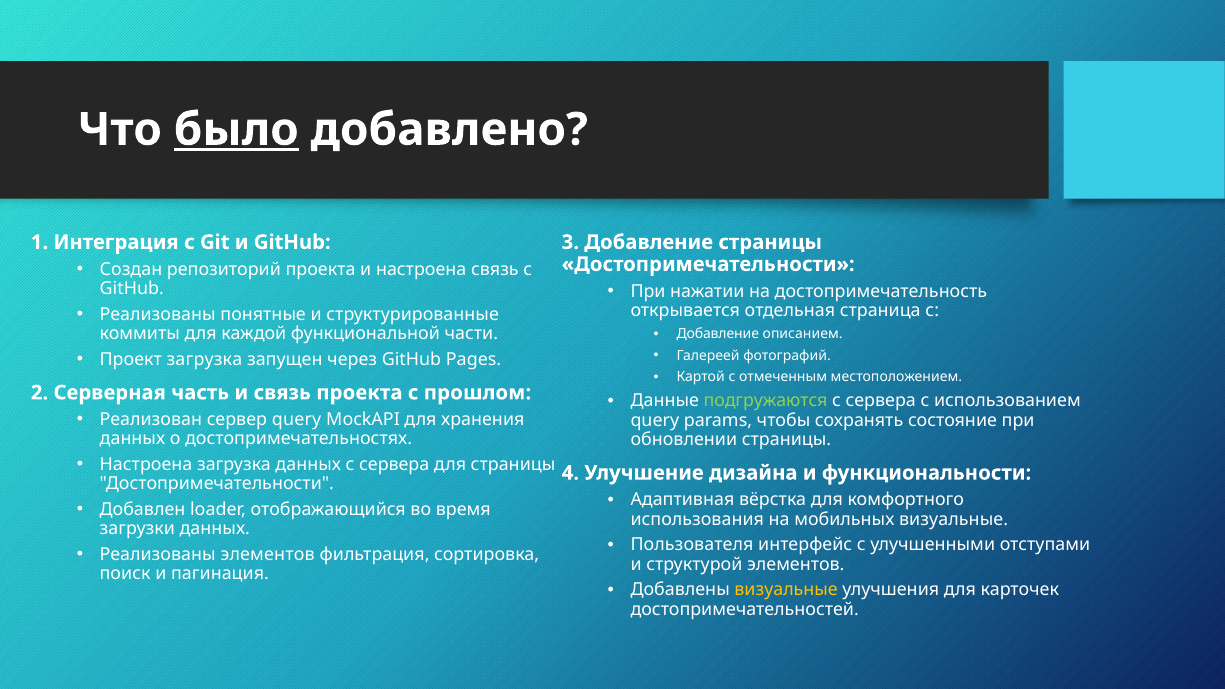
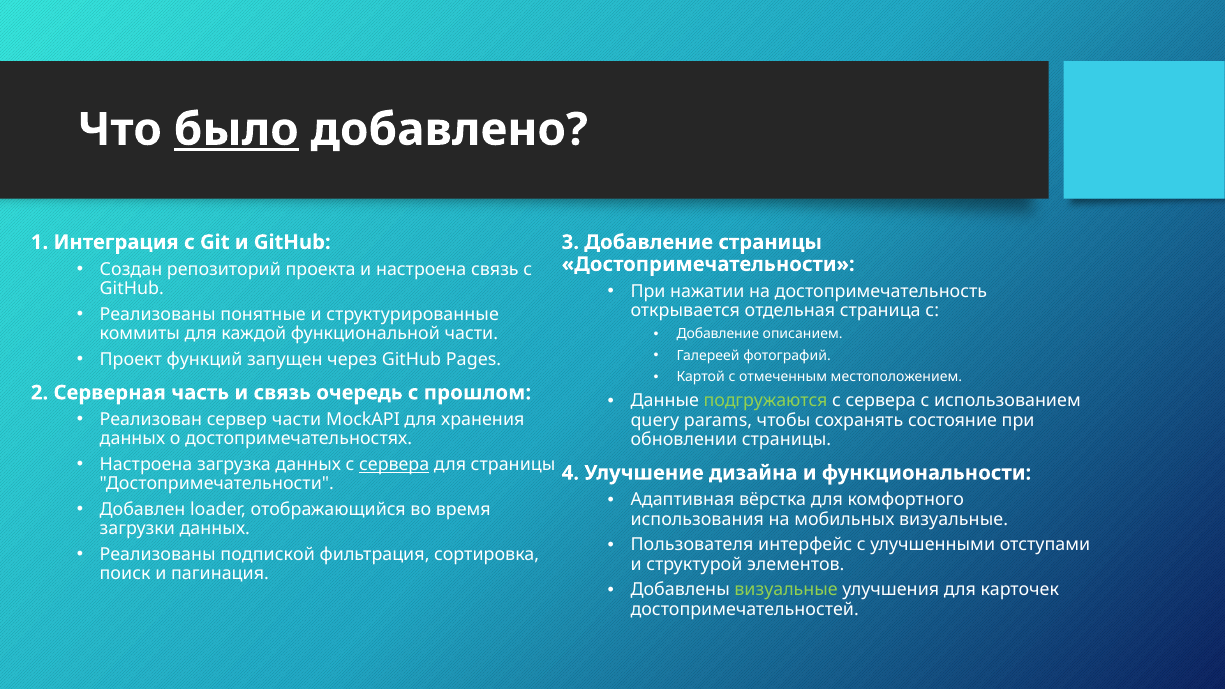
Проект загрузка: загрузка -> функций (204, 359)
связь проекта: проекта -> очередь (359, 393)
сервер query: query -> части (297, 420)
сервера underline: none -> present (394, 465)
Реализованы элементов: элементов -> подпиской (268, 555)
визуальные colour: yellow -> light green (786, 590)
